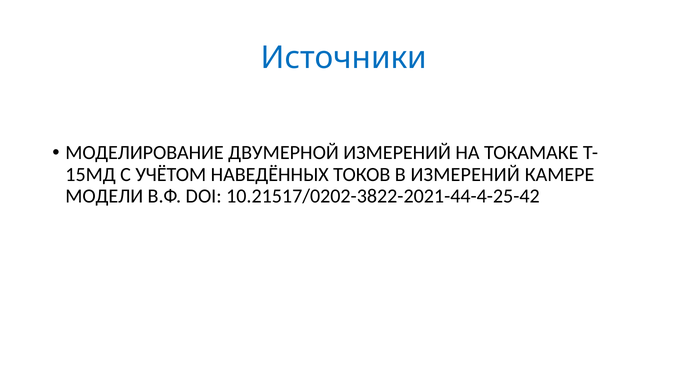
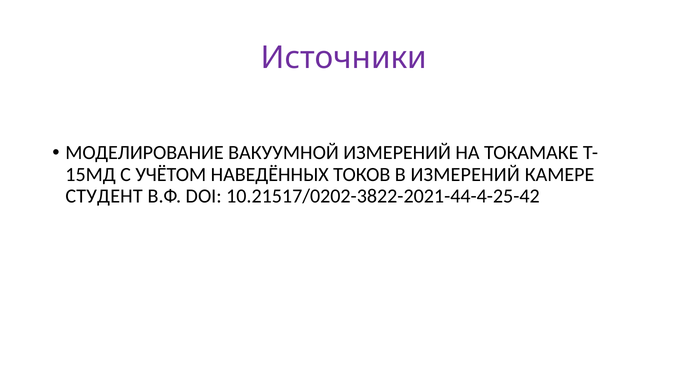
Источники colour: blue -> purple (344, 58)
ДВУМЕРНОЙ: ДВУМЕРНОЙ -> ВАКУУМНОЙ (284, 153)
МОДЕЛИ: МОДЕЛИ -> СТУДЕНТ (104, 196)
